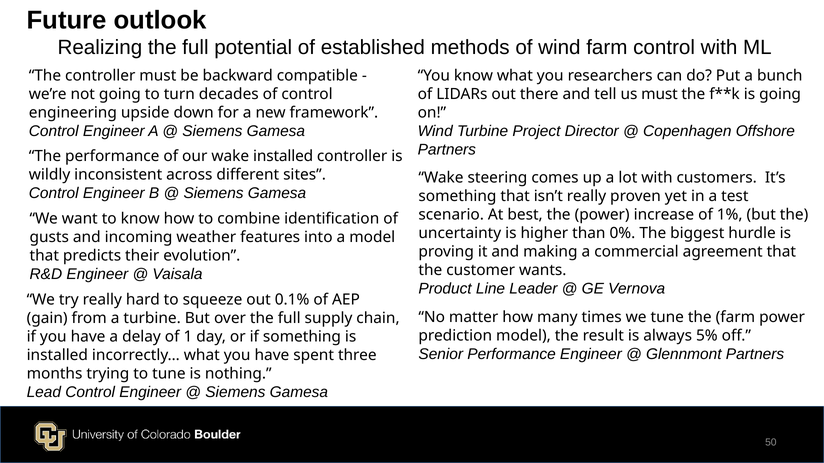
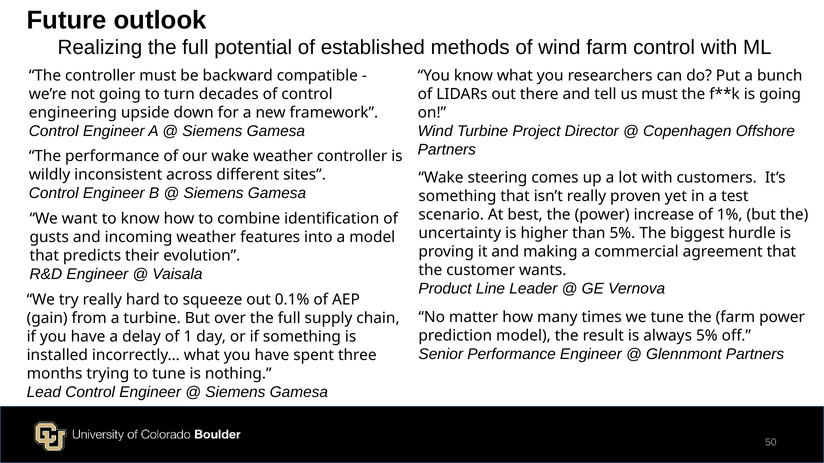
wake installed: installed -> weather (283, 156)
than 0%: 0% -> 5% (622, 233)
